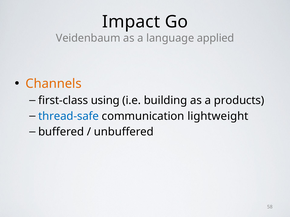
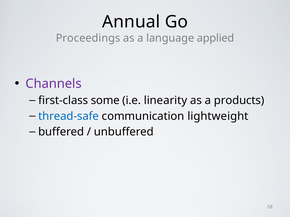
Impact: Impact -> Annual (131, 22)
Veidenbaum: Veidenbaum -> Proceedings (88, 38)
Channels colour: orange -> purple (54, 84)
using: using -> some (105, 101)
building: building -> linearity (166, 101)
